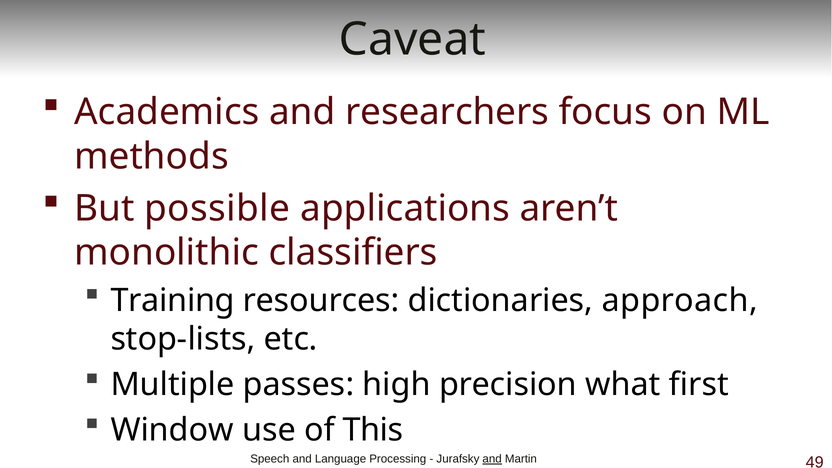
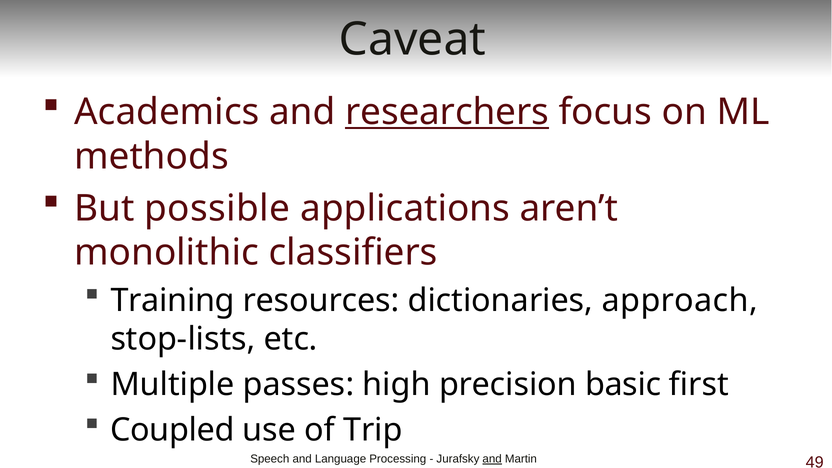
researchers underline: none -> present (447, 112)
what: what -> basic (623, 385)
Window: Window -> Coupled (172, 430)
This: This -> Trip (373, 430)
